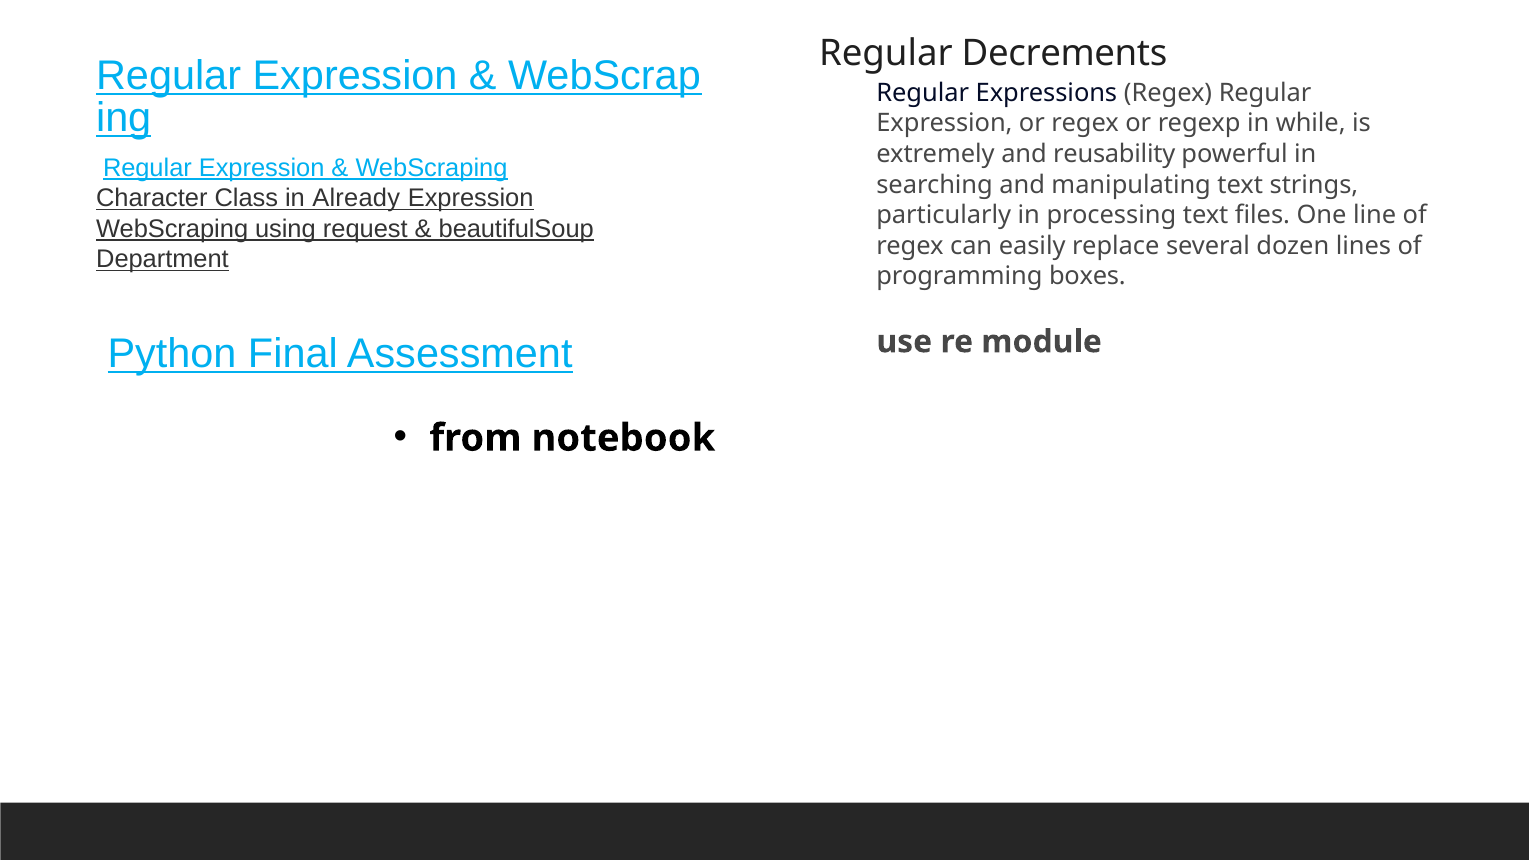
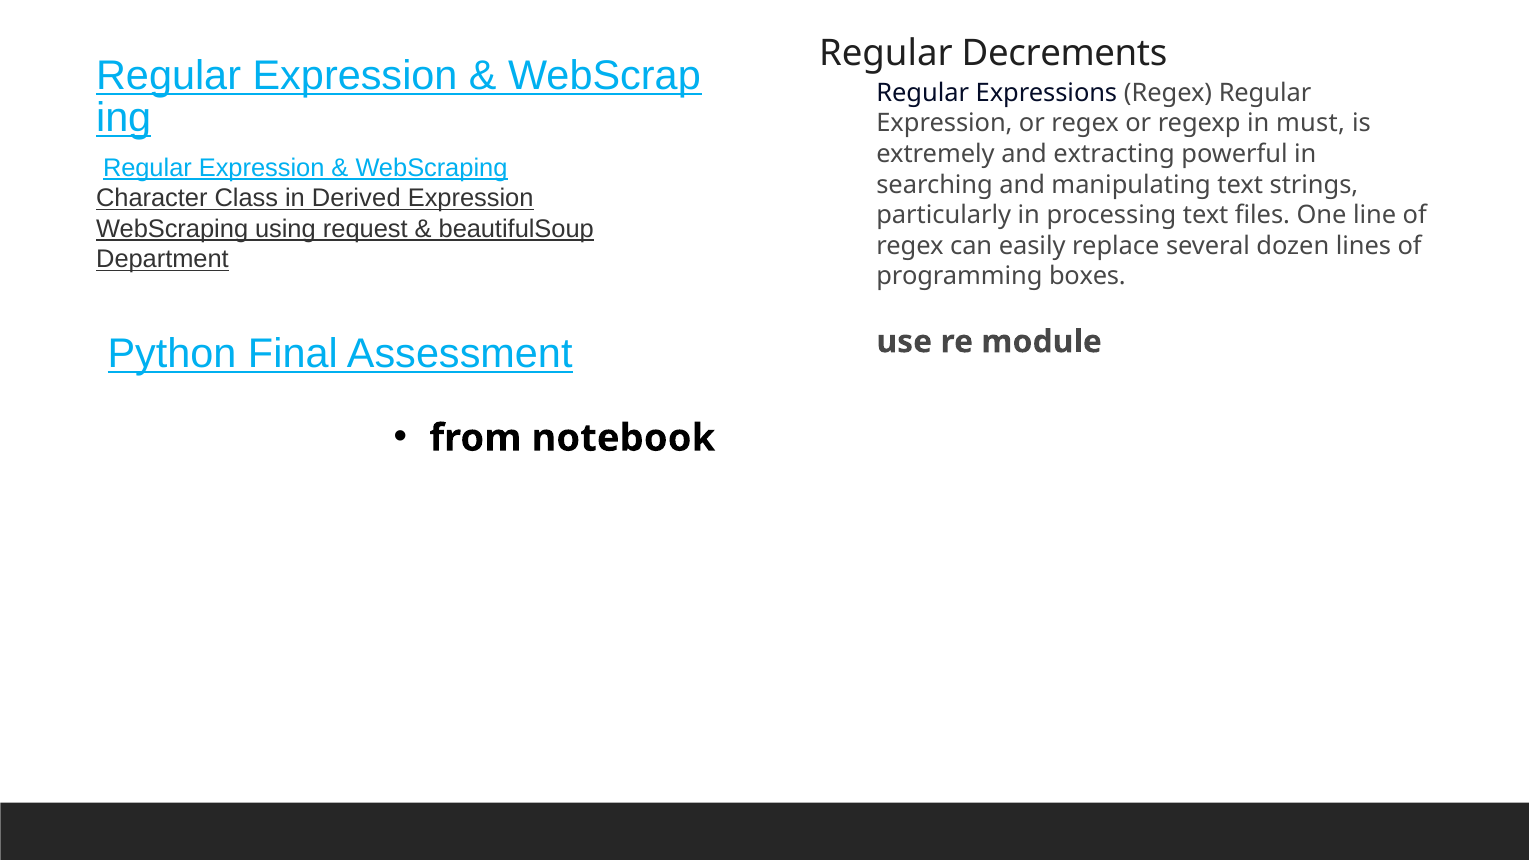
while: while -> must (1311, 124)
reusability: reusability -> extracting (1114, 154)
Already: Already -> Derived (356, 198)
